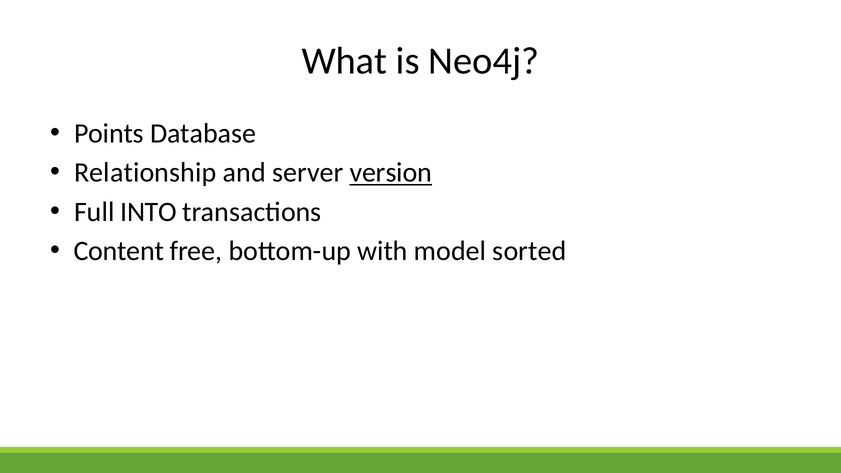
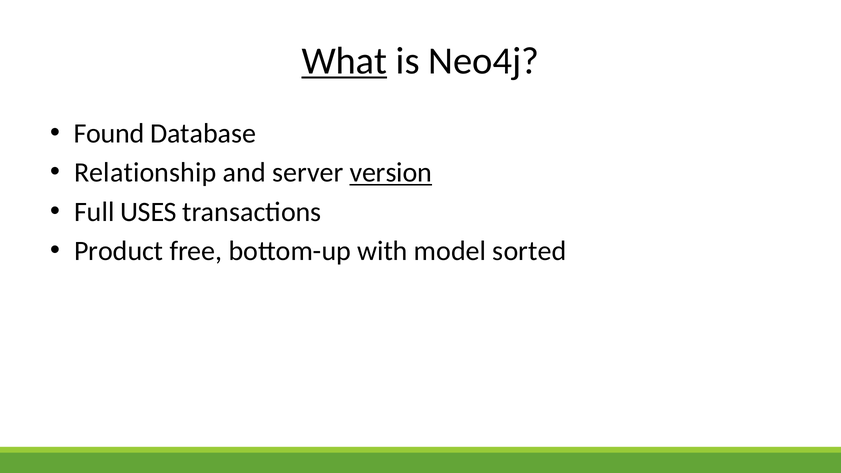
What underline: none -> present (344, 61)
Points: Points -> Found (109, 133)
INTO: INTO -> USES (149, 212)
Content: Content -> Product (119, 251)
